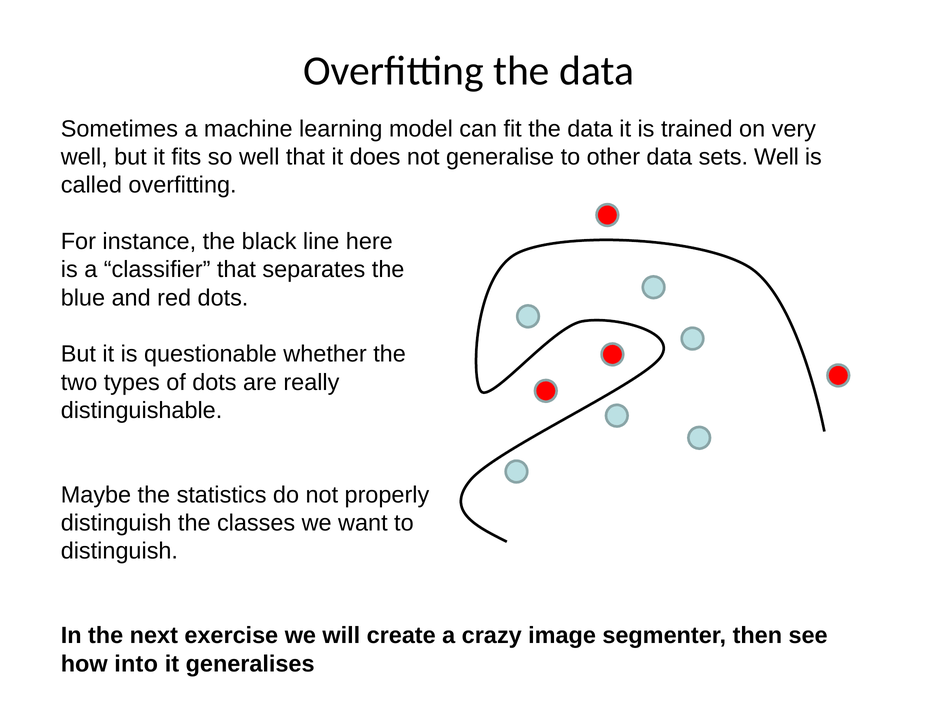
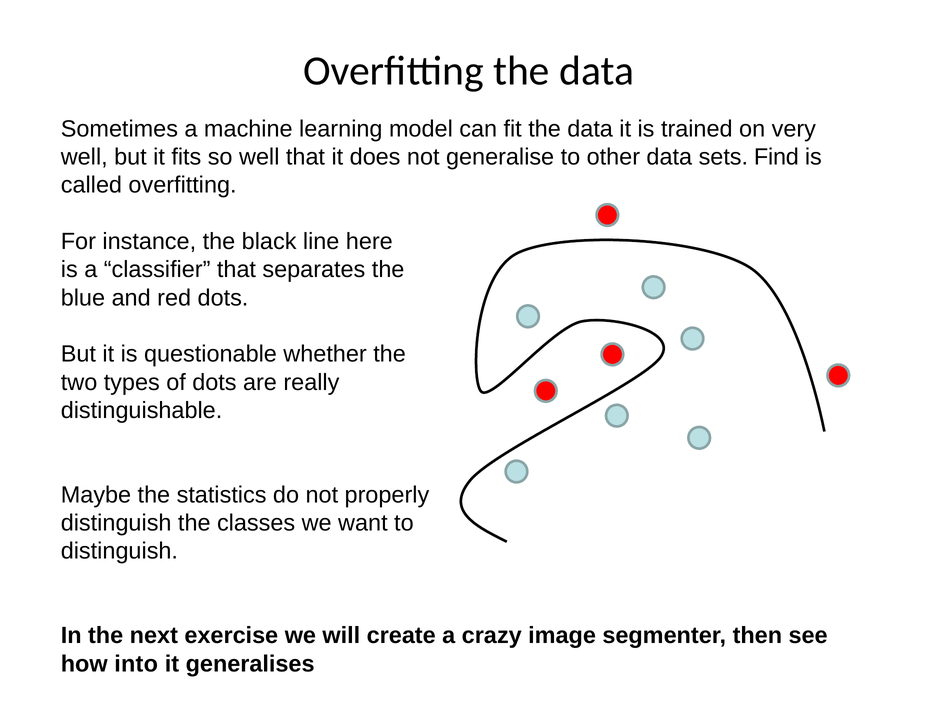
sets Well: Well -> Find (776, 157)
